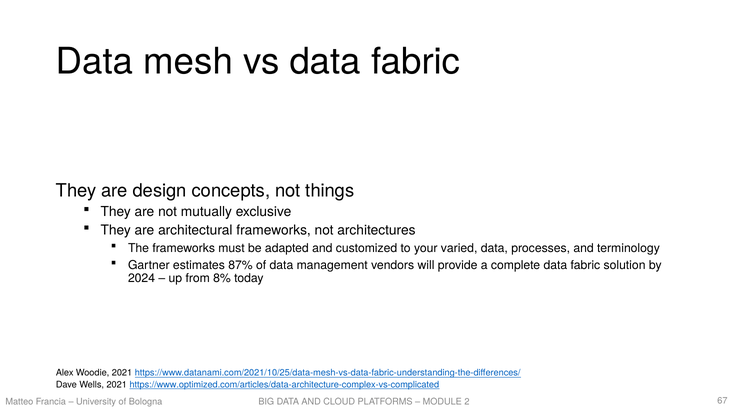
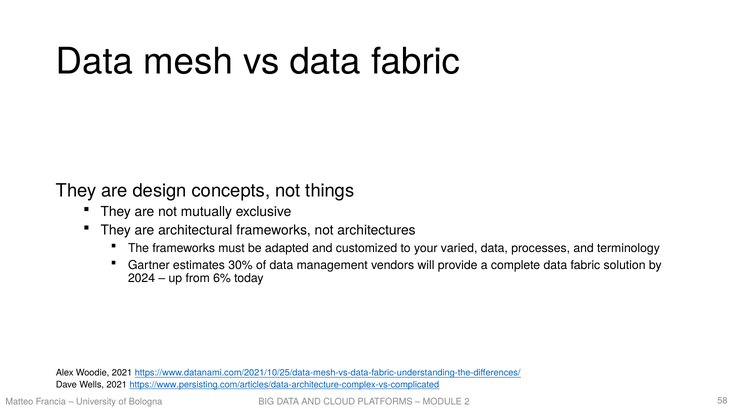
87%: 87% -> 30% (240, 265)
8%: 8% -> 6% (222, 278)
https://www.optimized.com/articles/data-architecture-complex-vs-complicated: https://www.optimized.com/articles/data-architecture-complex-vs-complicated -> https://www.persisting.com/articles/data-architecture-complex-vs-complicated (284, 385)
67: 67 -> 58 (722, 401)
